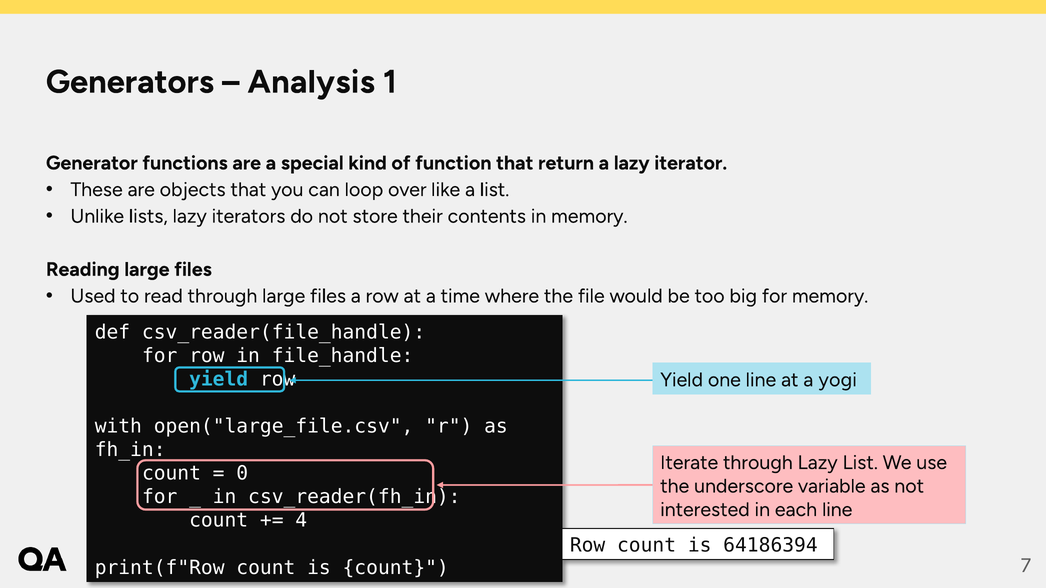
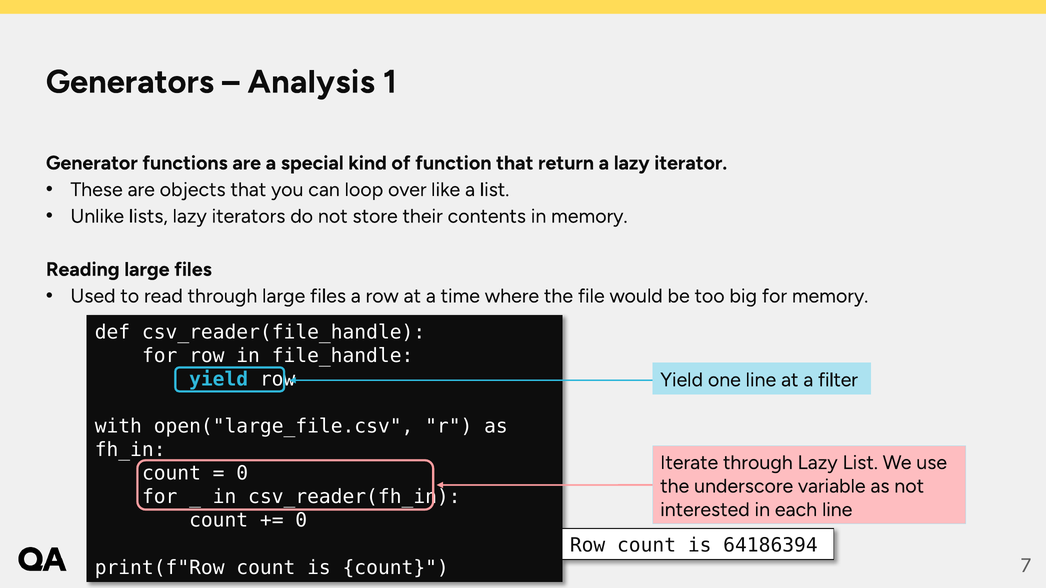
yogi: yogi -> filter (838, 380)
4: 4 -> 0 (301, 521)
